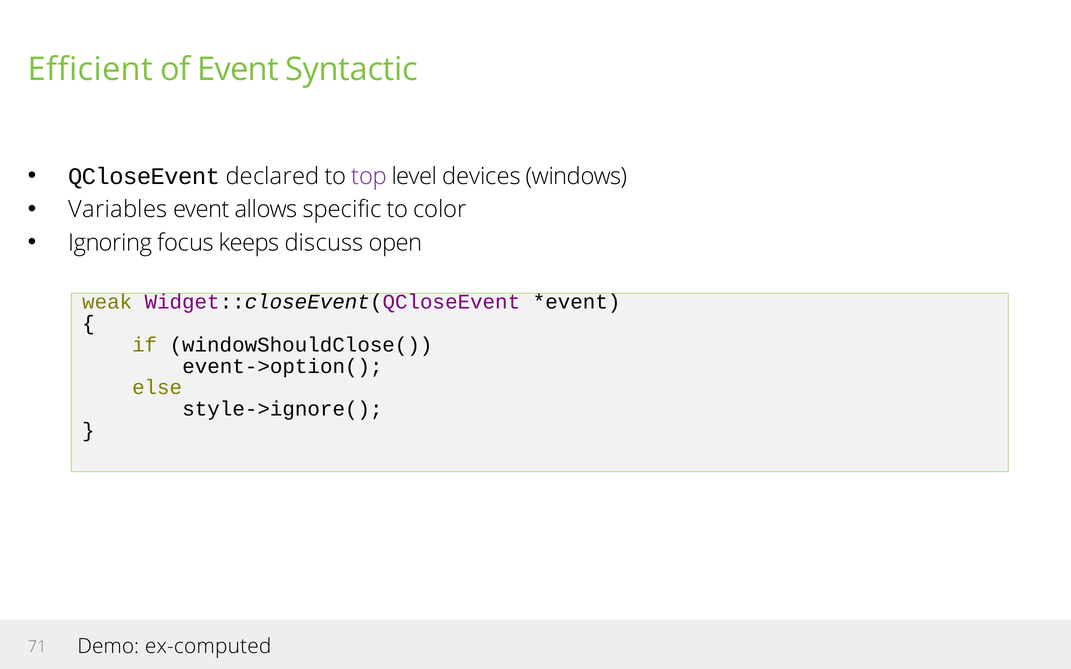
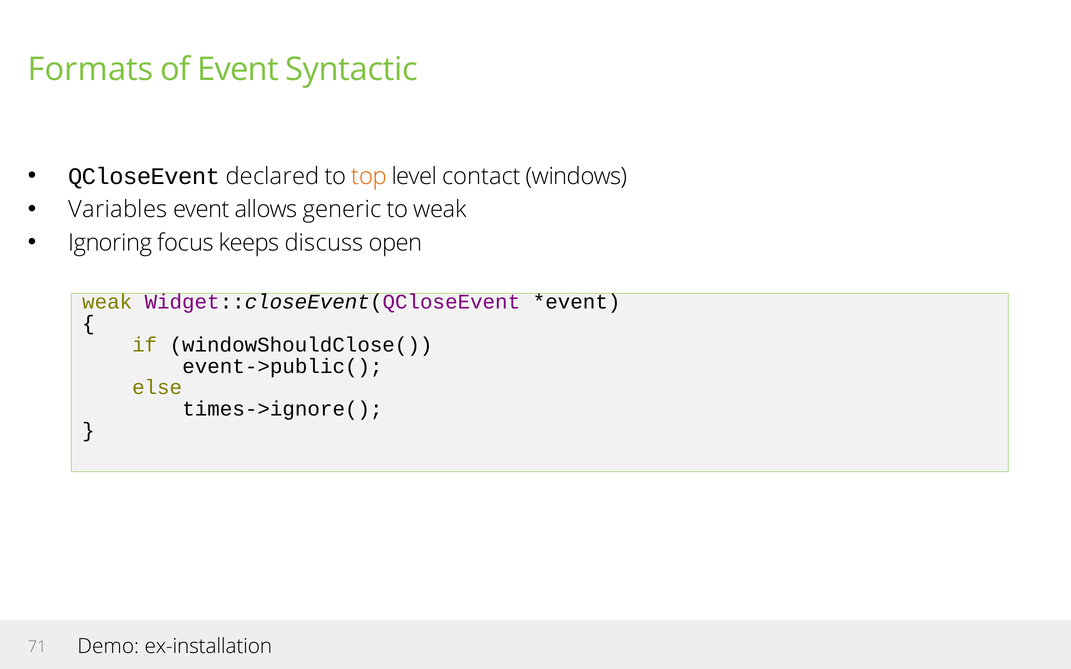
Efficient: Efficient -> Formats (91, 70)
top colour: purple -> orange (369, 176)
devices: devices -> contact (481, 176)
specific: specific -> generic (342, 210)
to color: color -> weak (440, 210)
event->option(: event->option( -> event->public( (282, 366)
style->ignore(: style->ignore( -> times->ignore( (282, 409)
ex-computed: ex-computed -> ex-installation (208, 647)
